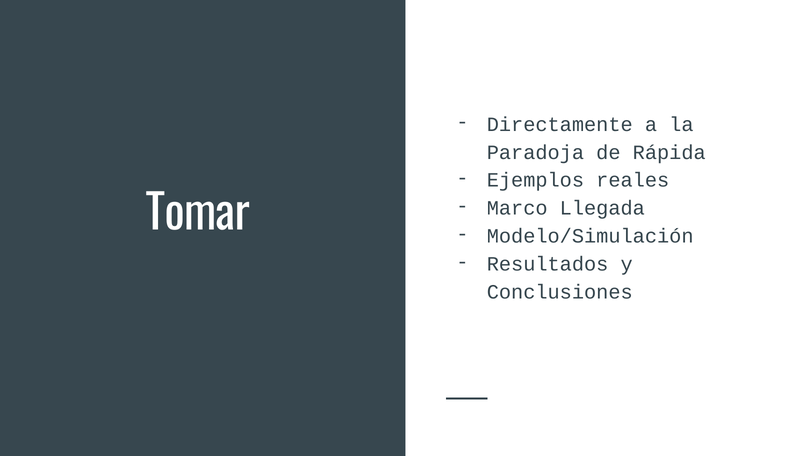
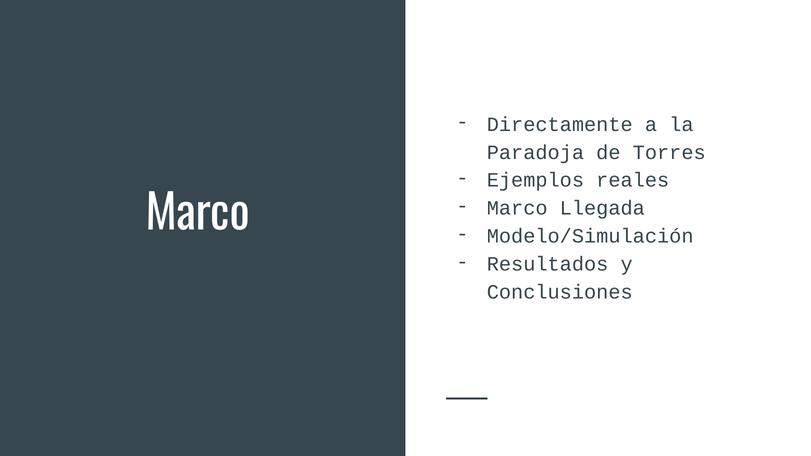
Rápida: Rápida -> Torres (669, 152)
Tomar: Tomar -> Marco (198, 214)
